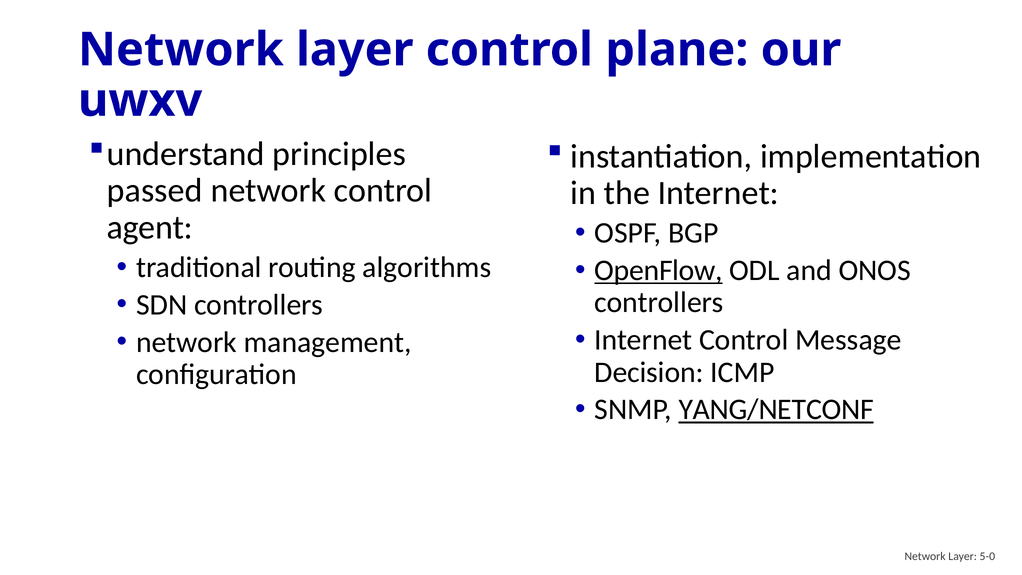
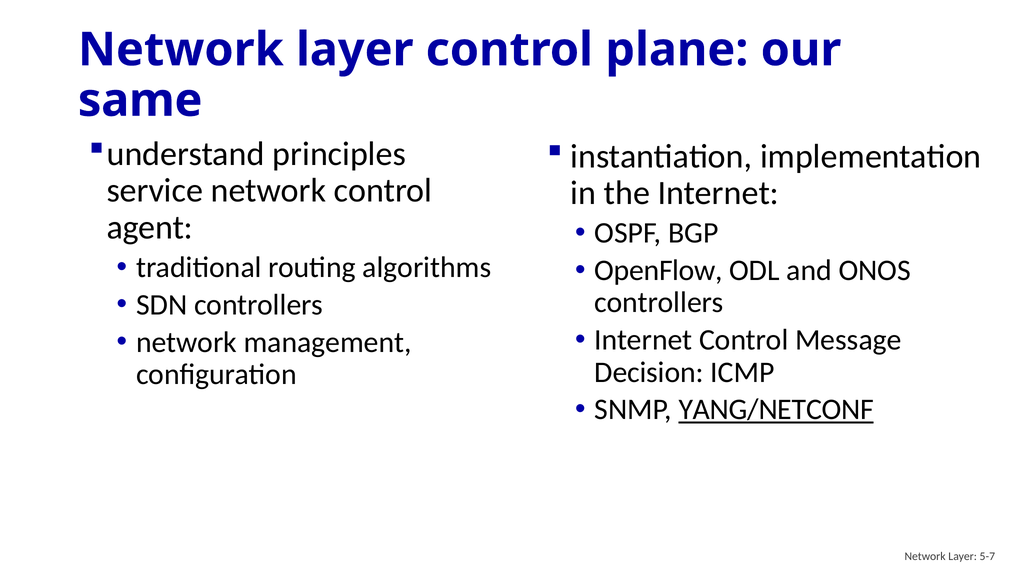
uwxv: uwxv -> same (140, 100)
passed: passed -> service (155, 191)
OpenFlow underline: present -> none (659, 270)
5-0: 5-0 -> 5-7 (987, 556)
